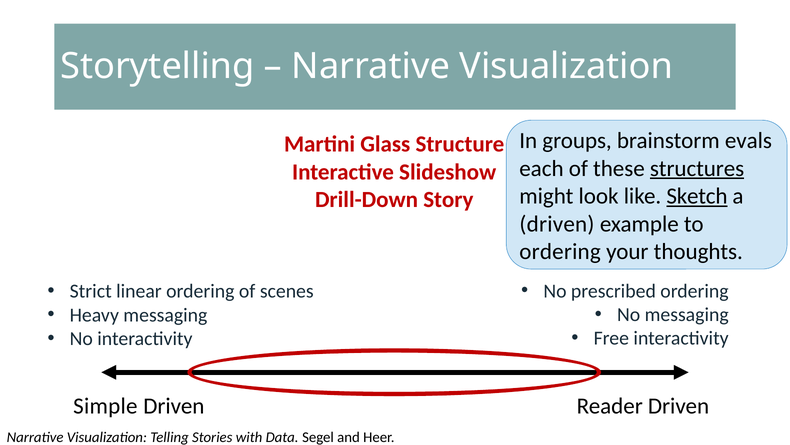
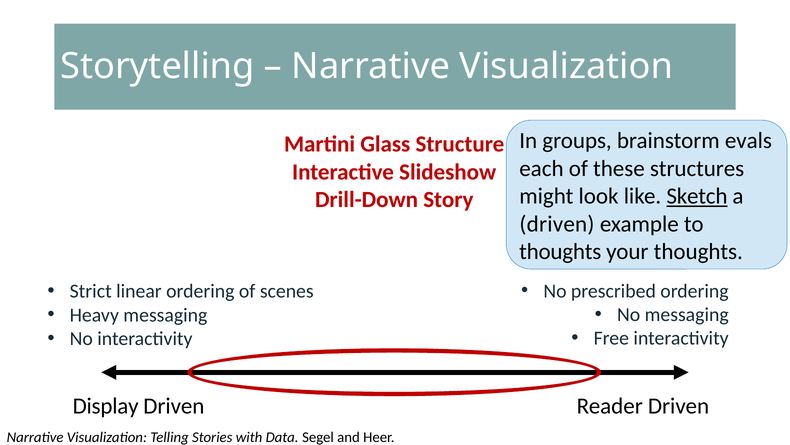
structures underline: present -> none (697, 168)
ordering: ordering -> thoughts (560, 251)
Simple: Simple -> Display (106, 405)
